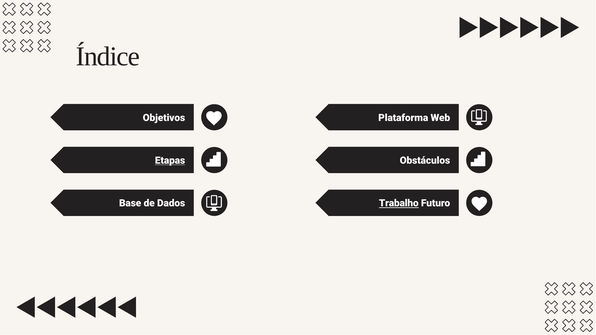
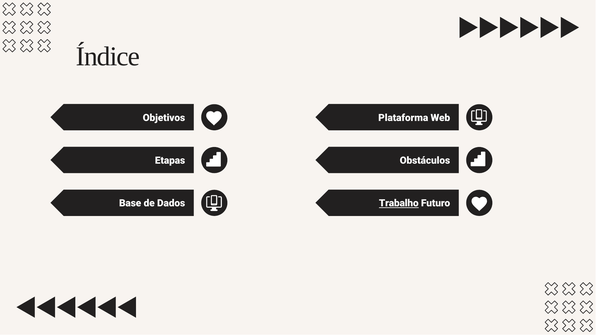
Etapas underline: present -> none (170, 161)
